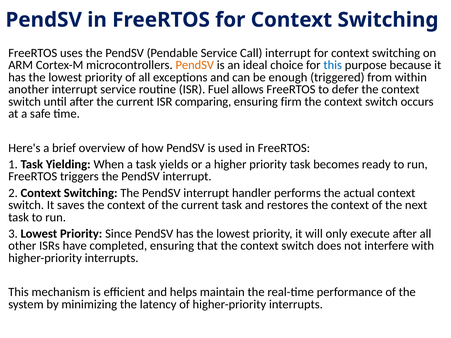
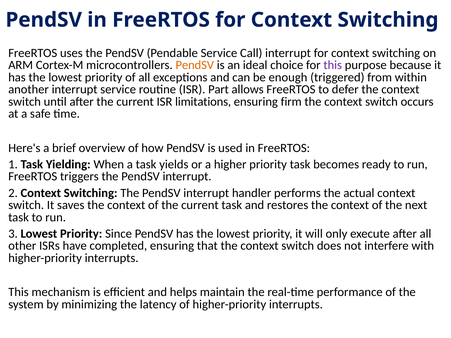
this colour: blue -> purple (333, 65)
Fuel: Fuel -> Part (219, 90)
comparing: comparing -> limitations (203, 102)
